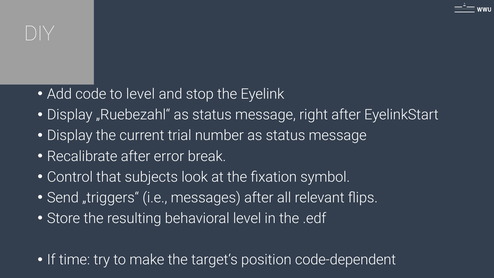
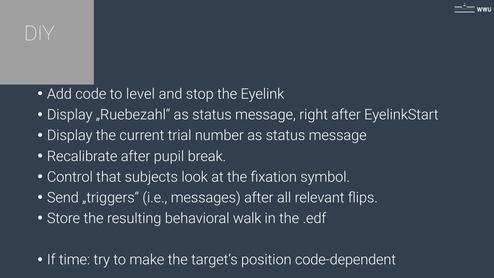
error: error -> pupil (169, 156)
behavioral level: level -> walk (247, 218)
